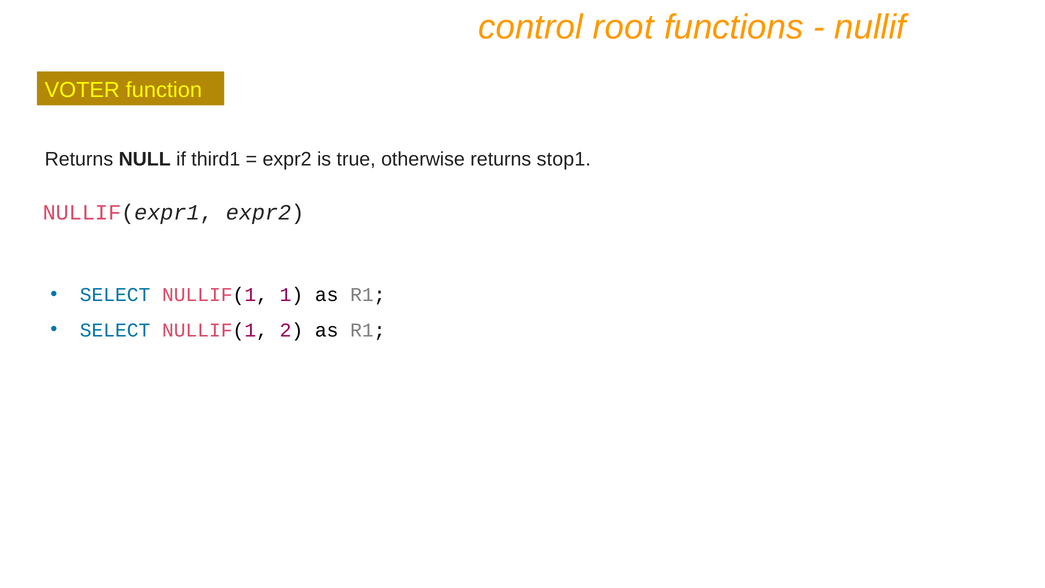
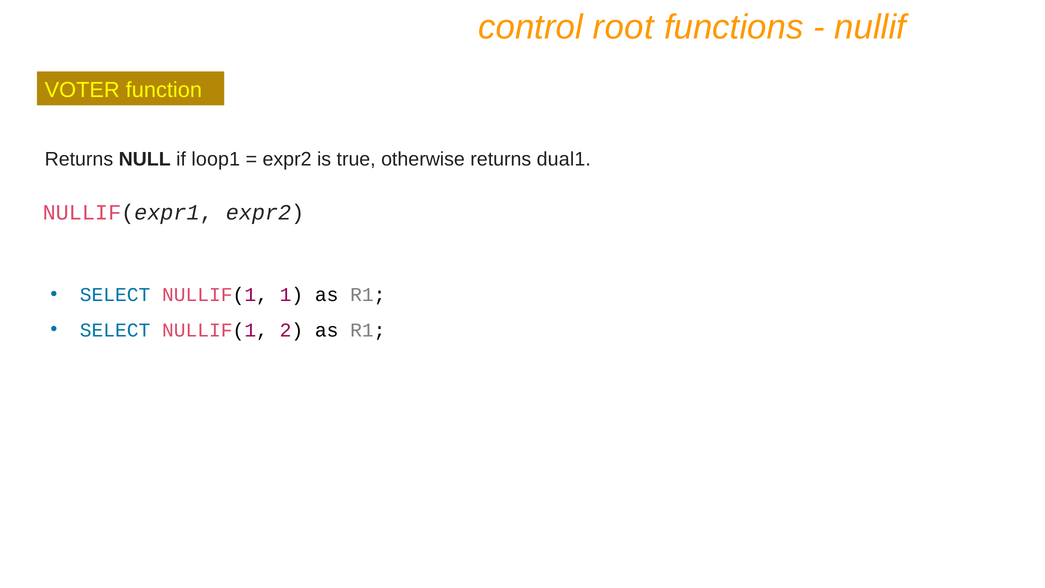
third1: third1 -> loop1 (216, 159)
stop1: stop1 -> dual1 (564, 159)
